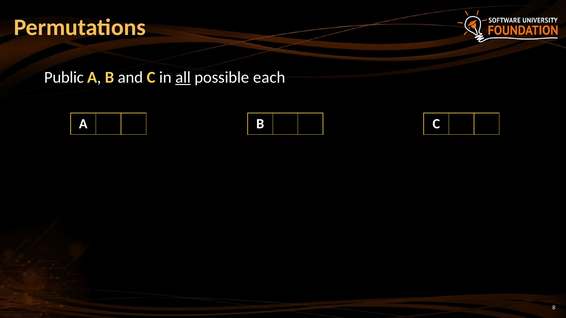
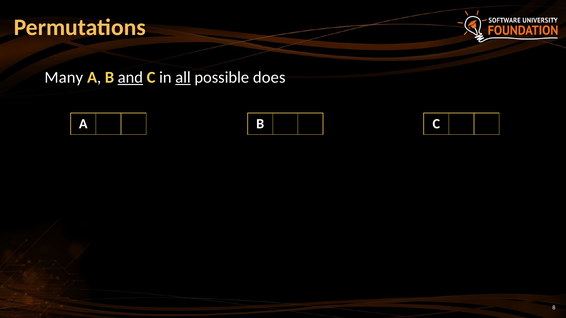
Public: Public -> Many (64, 77)
and underline: none -> present (130, 77)
each: each -> does (269, 77)
